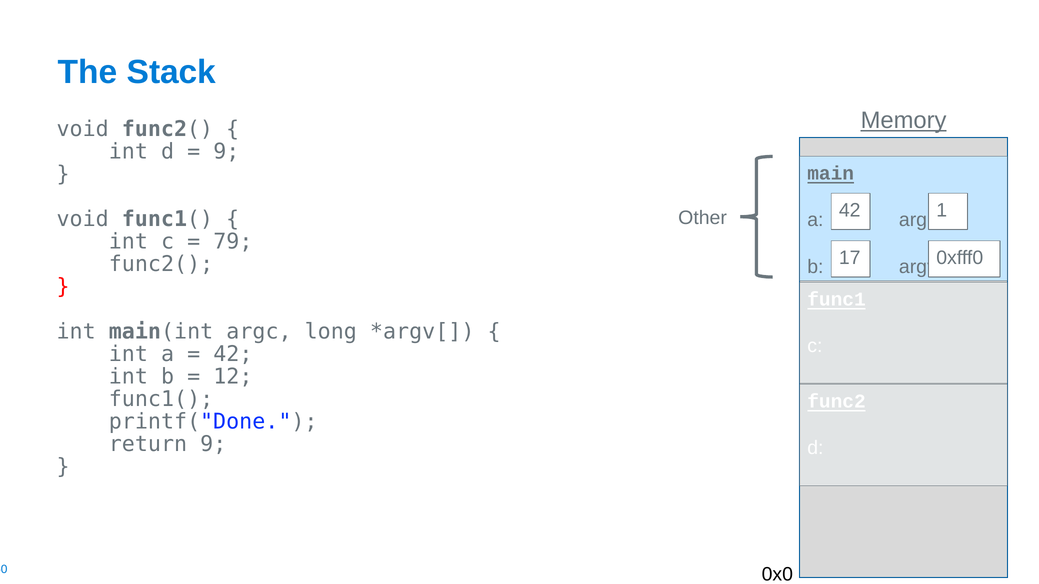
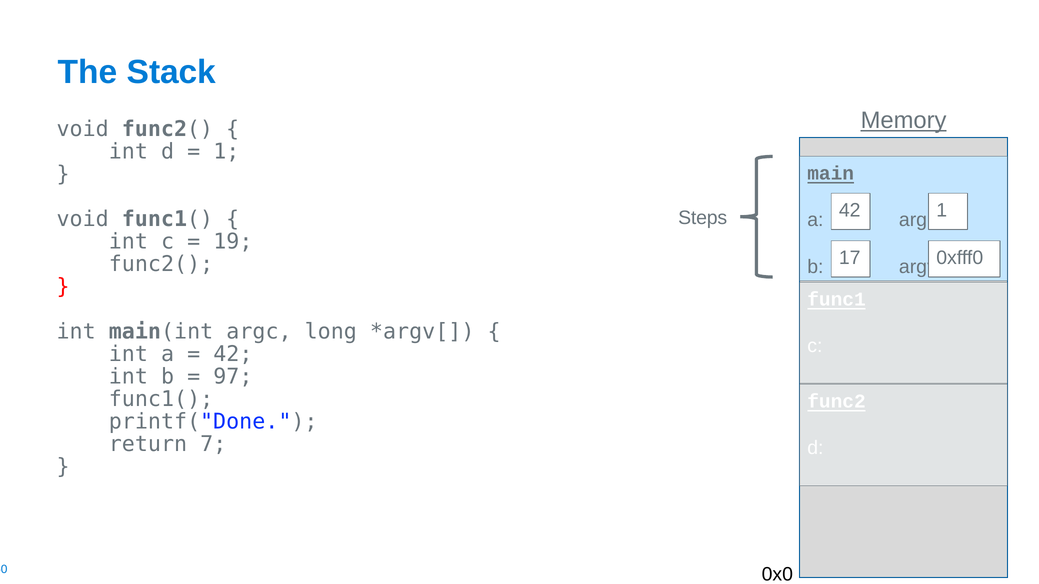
9: 9 -> 1 (226, 152)
Other: Other -> Steps (703, 218)
79: 79 -> 19 (233, 242)
12: 12 -> 97 (233, 377)
return 9: 9 -> 7 (213, 444)
